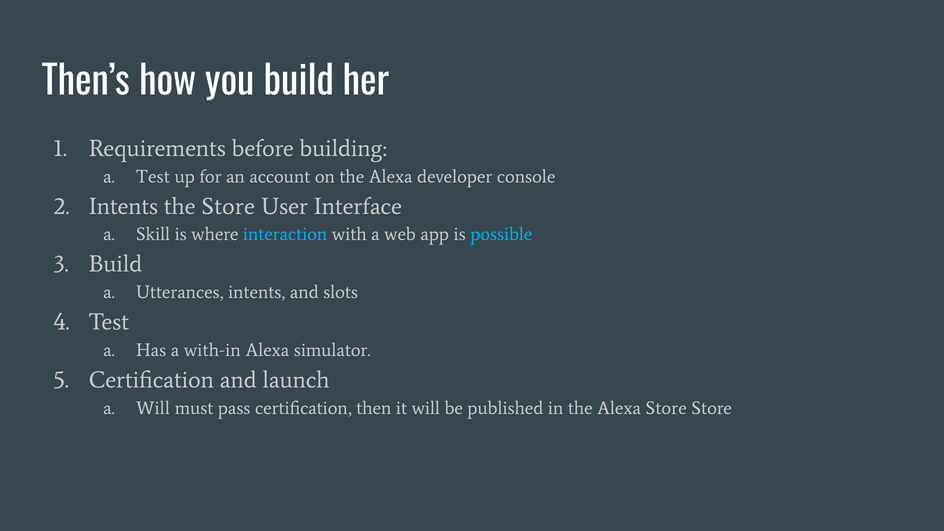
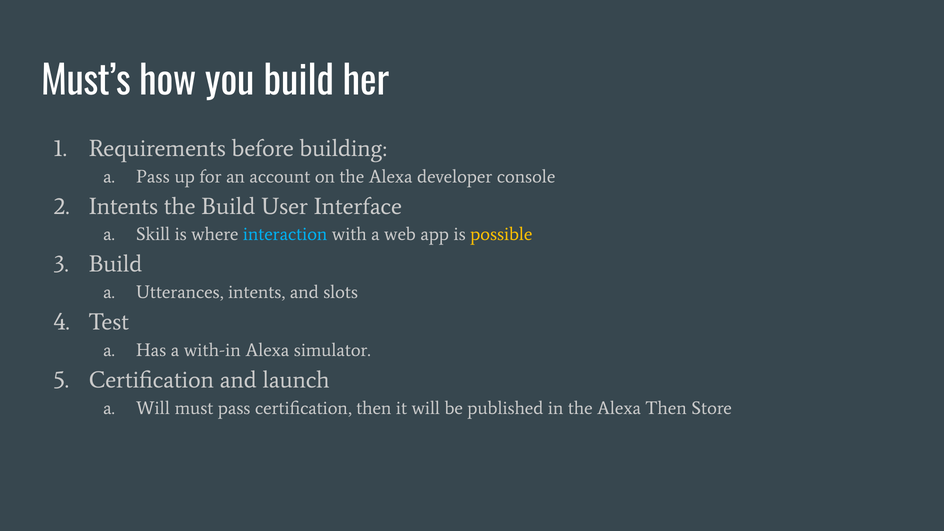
Then’s: Then’s -> Must’s (86, 82)
a Test: Test -> Pass (153, 177)
the Store: Store -> Build (228, 206)
possible colour: light blue -> yellow (501, 234)
Alexa Store: Store -> Then (666, 408)
